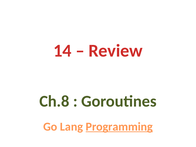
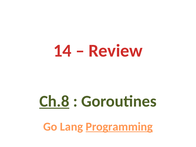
Ch.8 underline: none -> present (54, 101)
